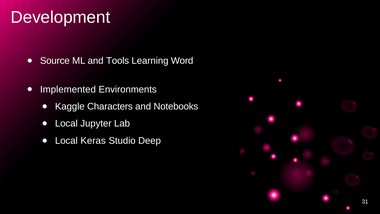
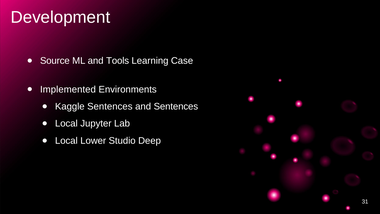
Word: Word -> Case (182, 61)
Kaggle Characters: Characters -> Sentences (110, 106)
and Notebooks: Notebooks -> Sentences (176, 106)
Keras: Keras -> Lower (93, 141)
